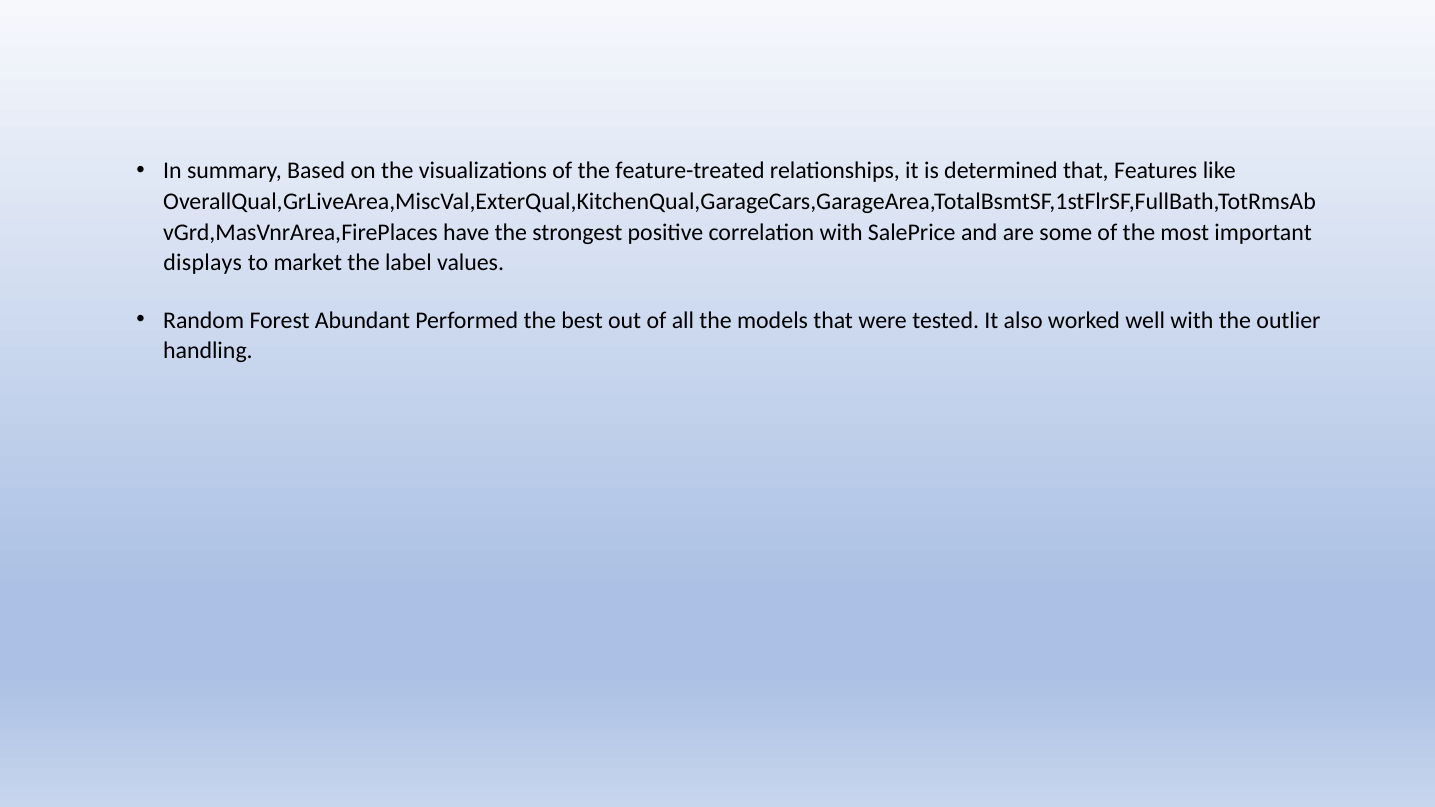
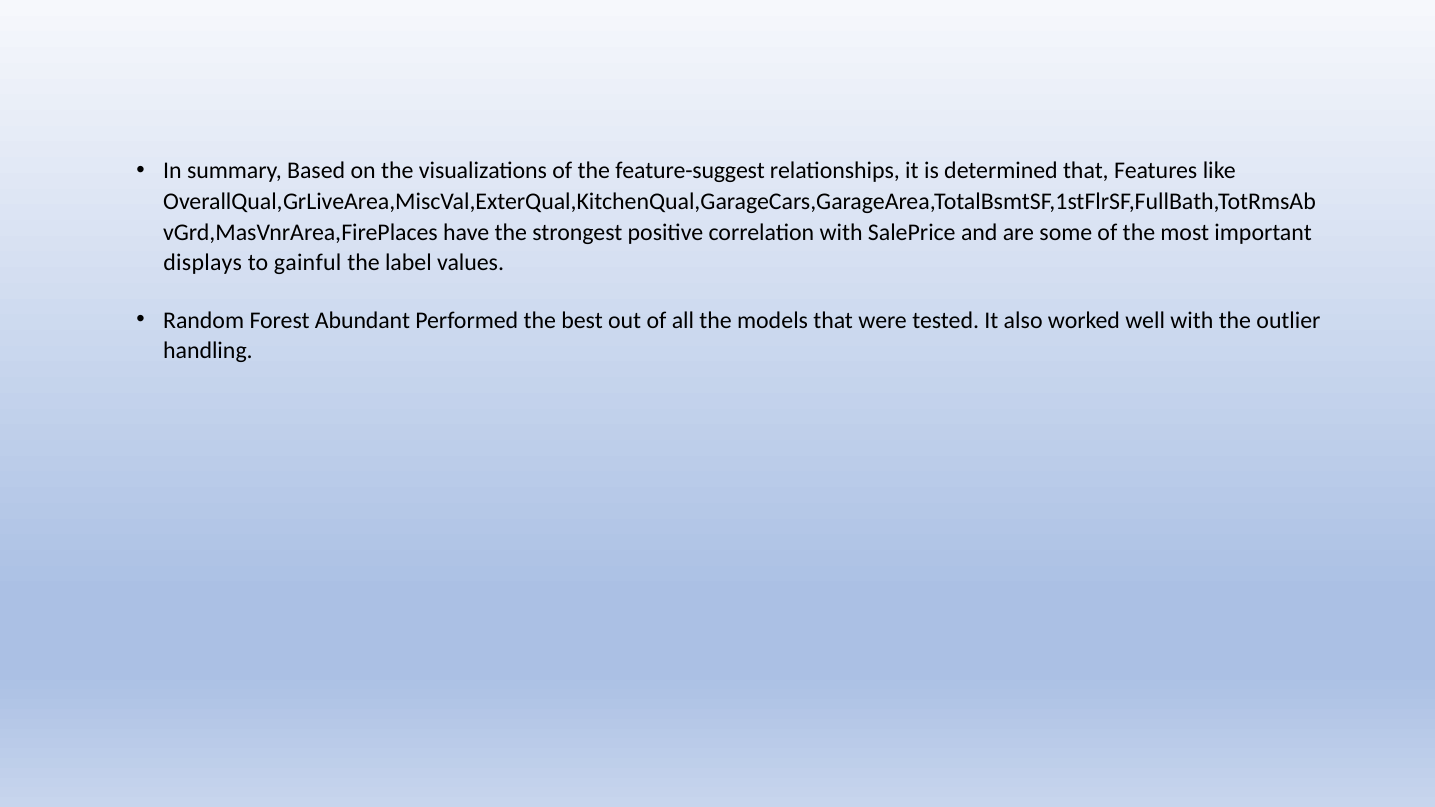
feature-treated: feature-treated -> feature-suggest (690, 171)
market: market -> gainful (308, 263)
